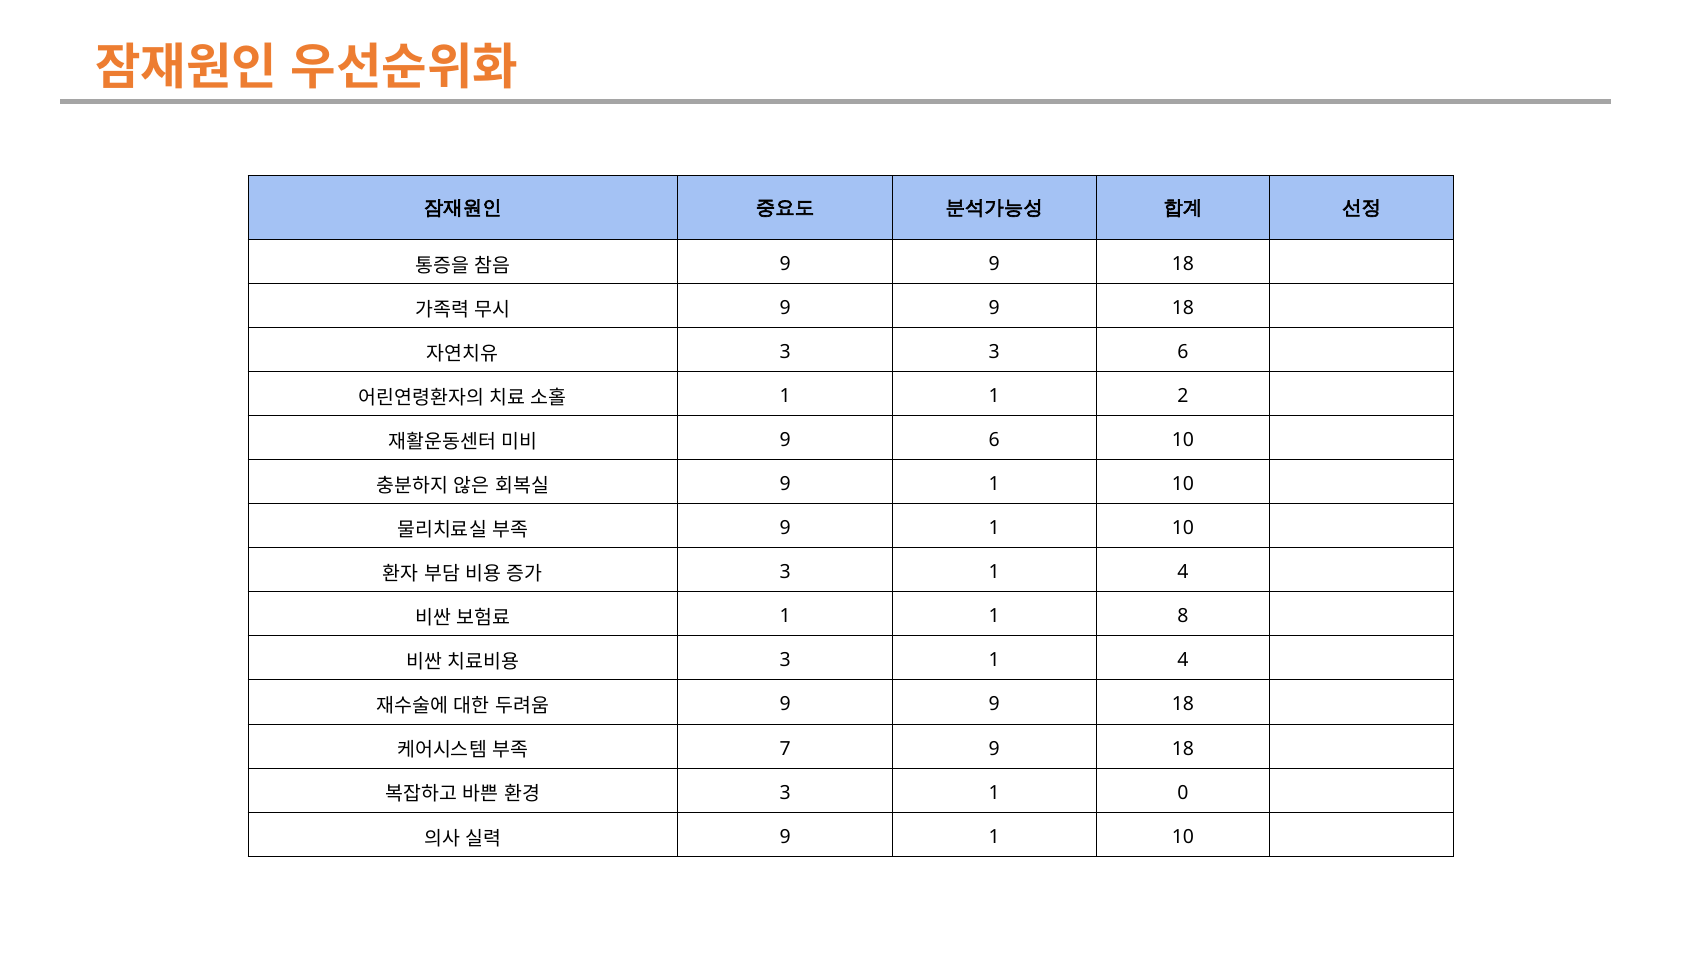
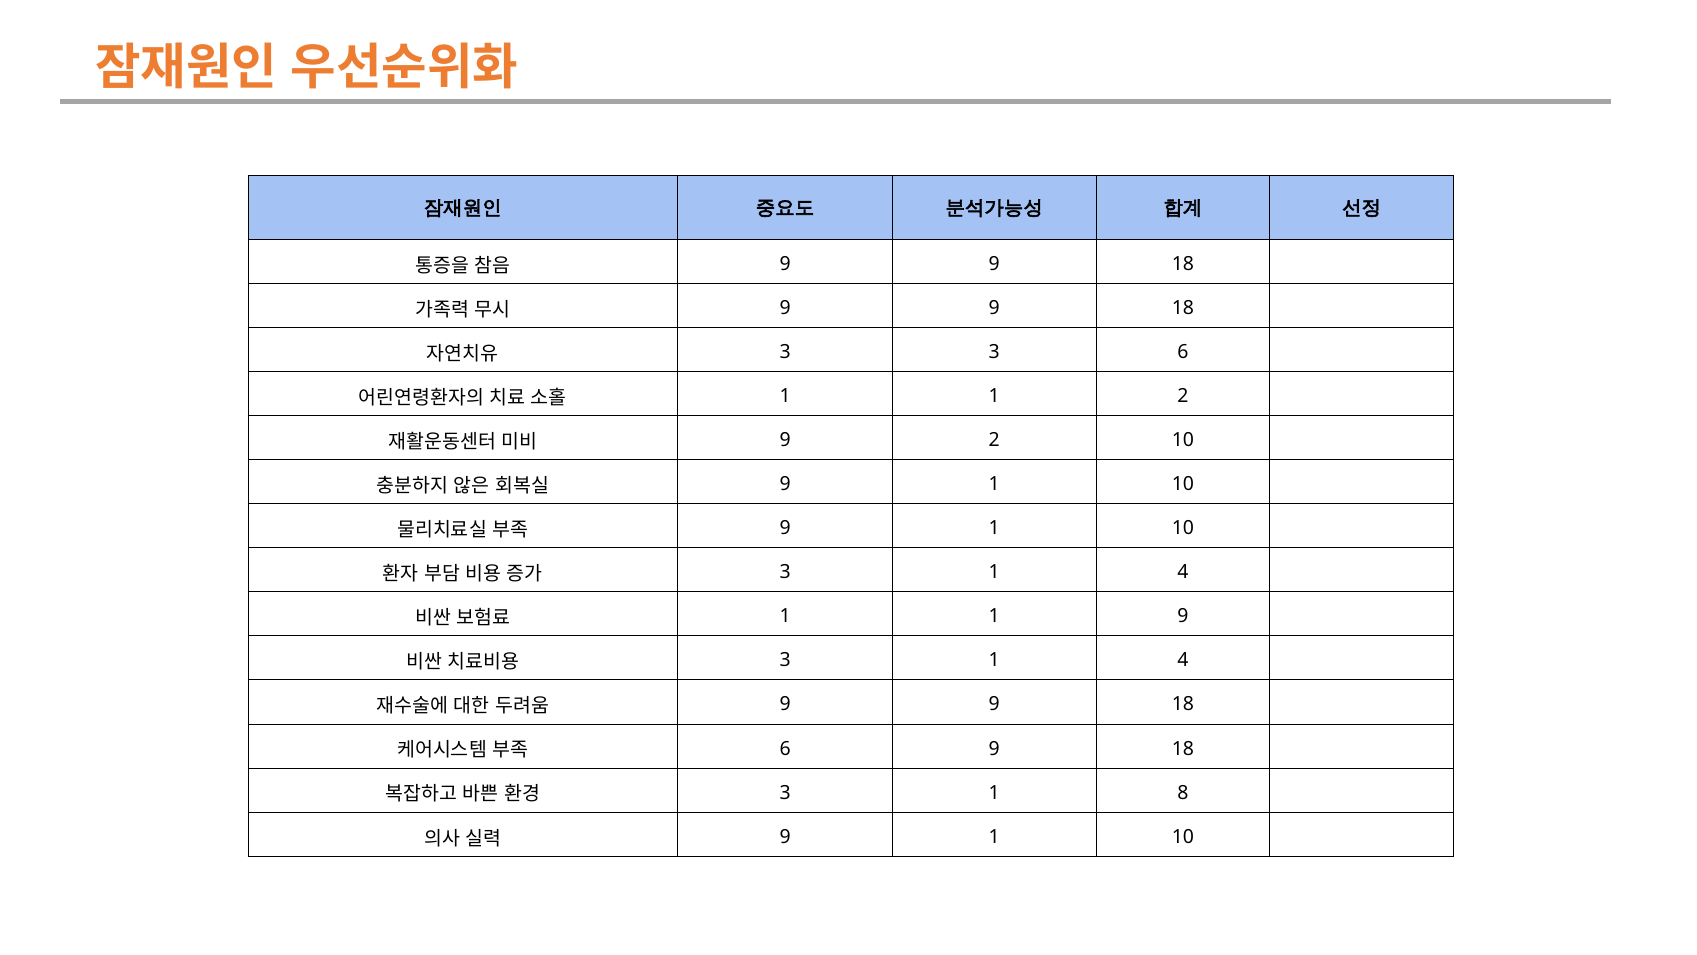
9 6: 6 -> 2 (994, 440)
1 8: 8 -> 9 (1183, 616)
7: 7 -> 6 (785, 748)
0: 0 -> 8 (1183, 792)
